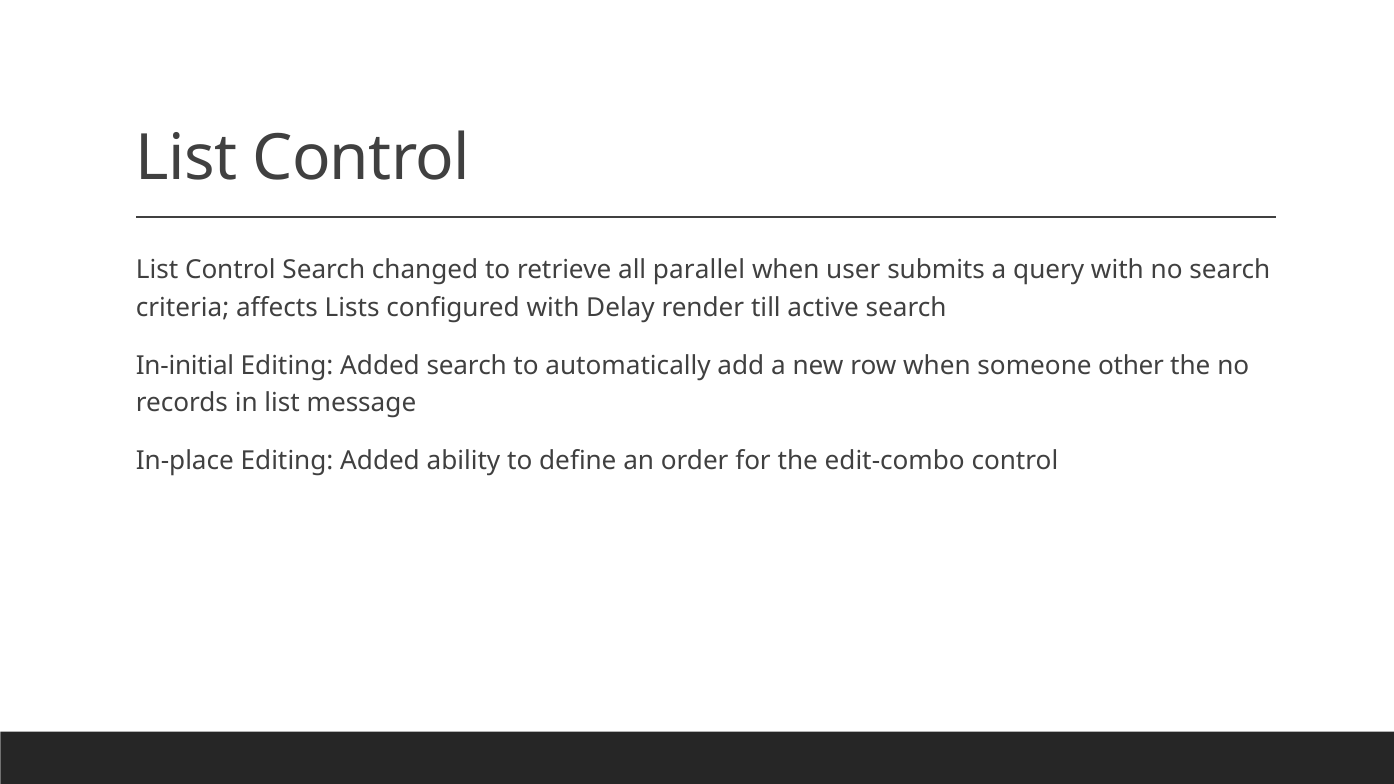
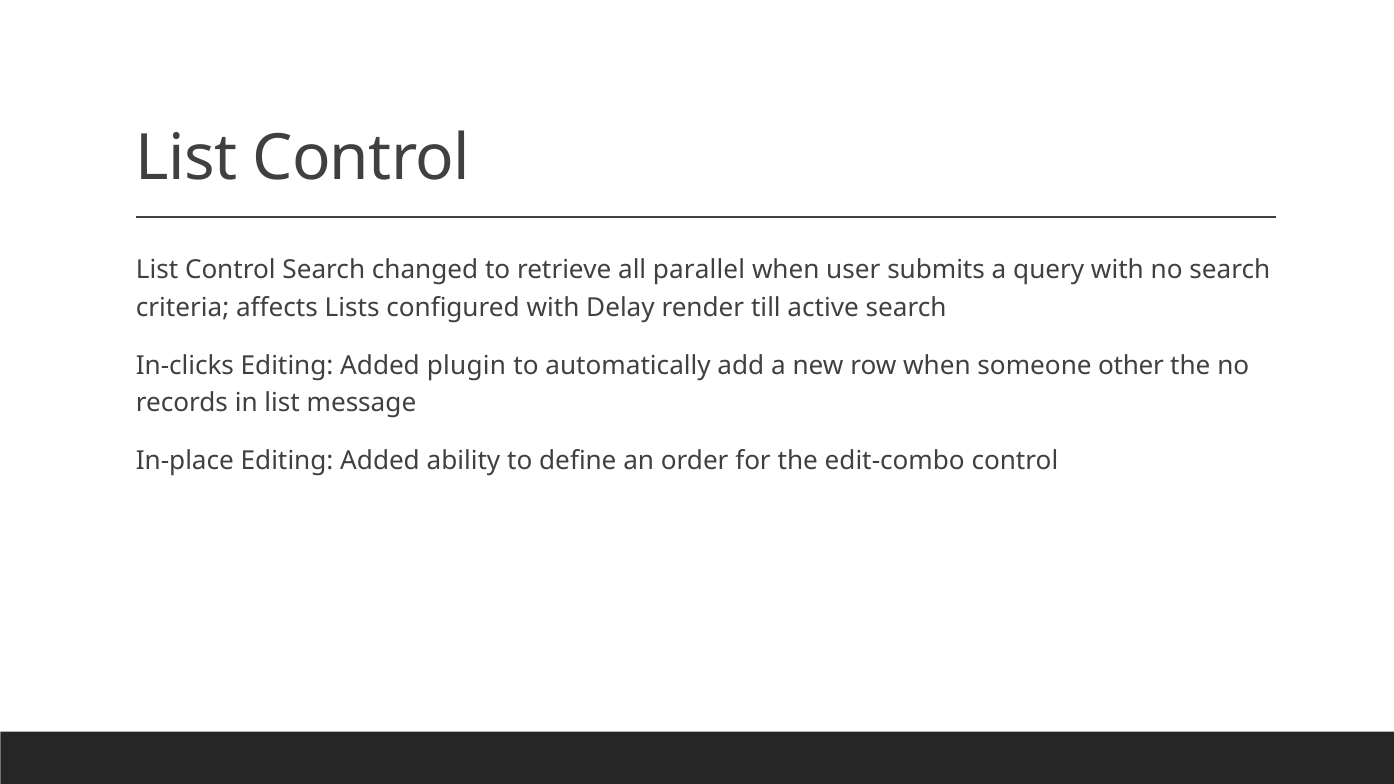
In-initial: In-initial -> In-clicks (185, 366)
Added search: search -> plugin (467, 366)
